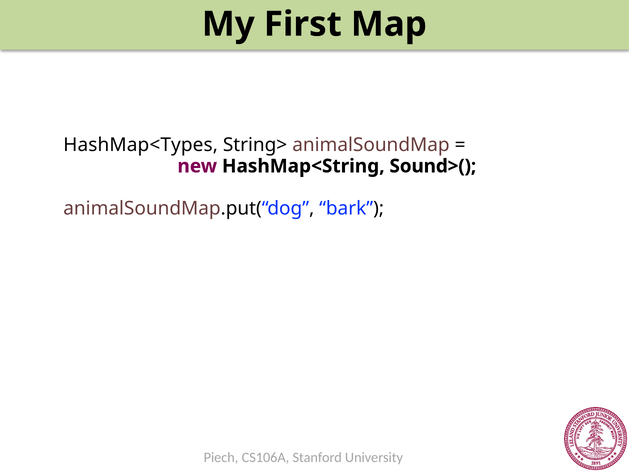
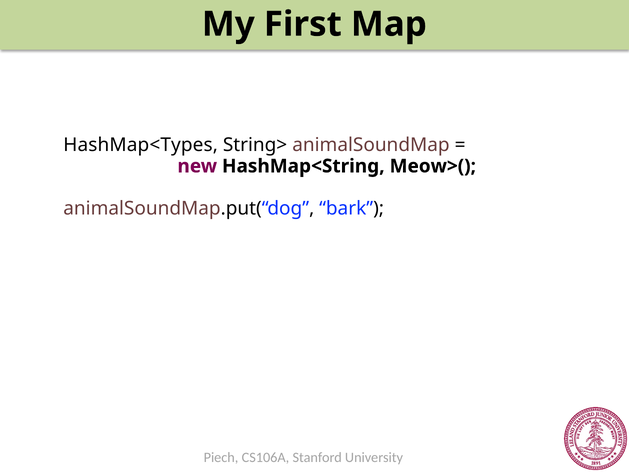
Sound>(: Sound>( -> Meow>( (433, 166)
